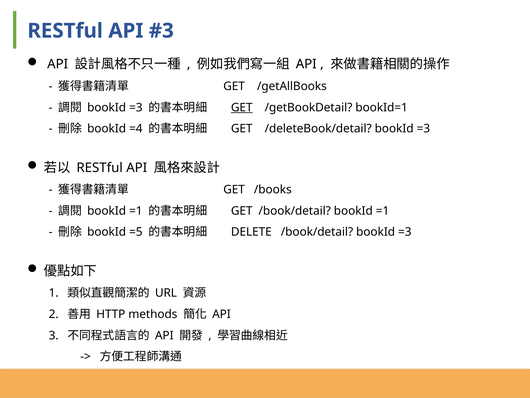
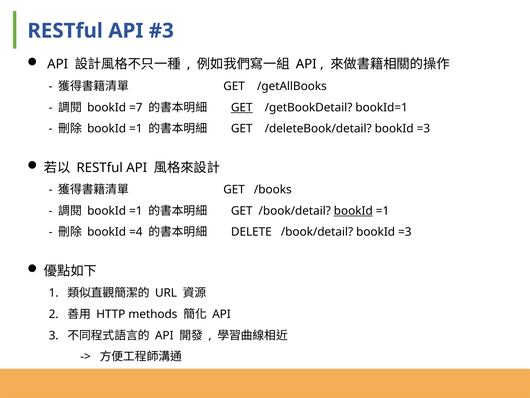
=3: =3 -> =7 (136, 107)
=4: =4 -> =1 (136, 129)
bookId underline: none -> present (353, 211)
=5: =5 -> =4 (136, 232)
